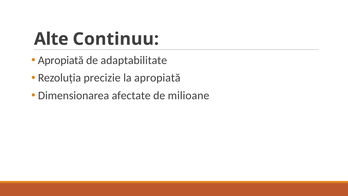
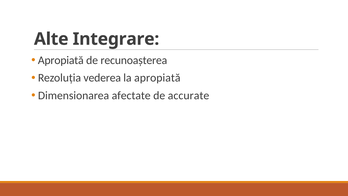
Continuu: Continuu -> Integrare (116, 39)
adaptabilitate: adaptabilitate -> recunoașterea (134, 60)
precizie: precizie -> vederea (102, 78)
milioane: milioane -> accurate (189, 95)
